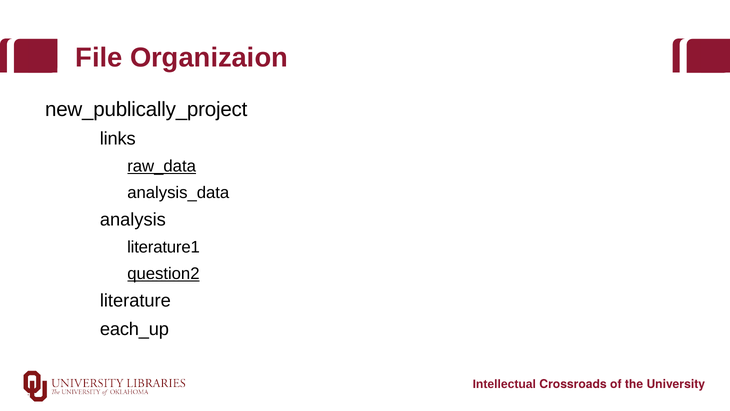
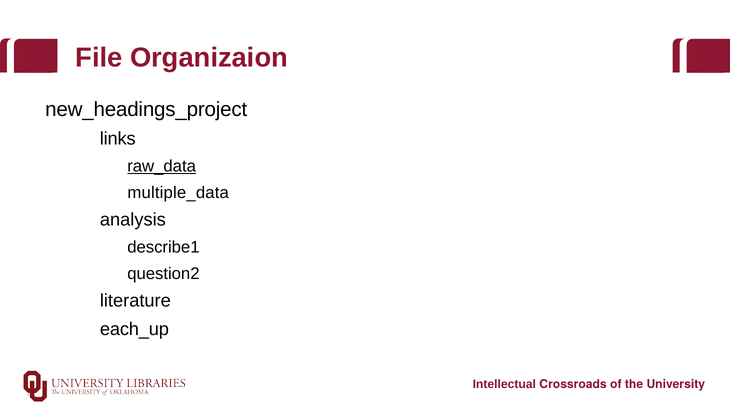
new_publically_project: new_publically_project -> new_headings_project (146, 109)
analysis_data: analysis_data -> multiple_data (178, 192)
literature1: literature1 -> describe1 (163, 247)
question2 underline: present -> none (163, 273)
